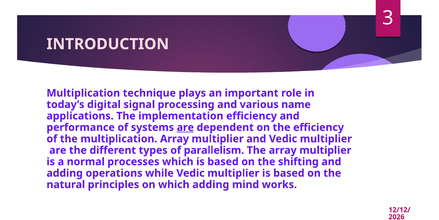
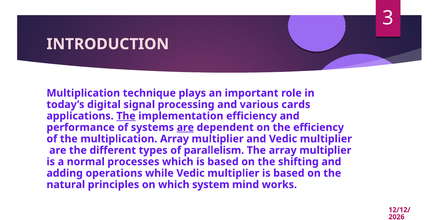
name: name -> cards (296, 104)
The underline: none -> present (126, 116)
which adding: adding -> system (211, 184)
